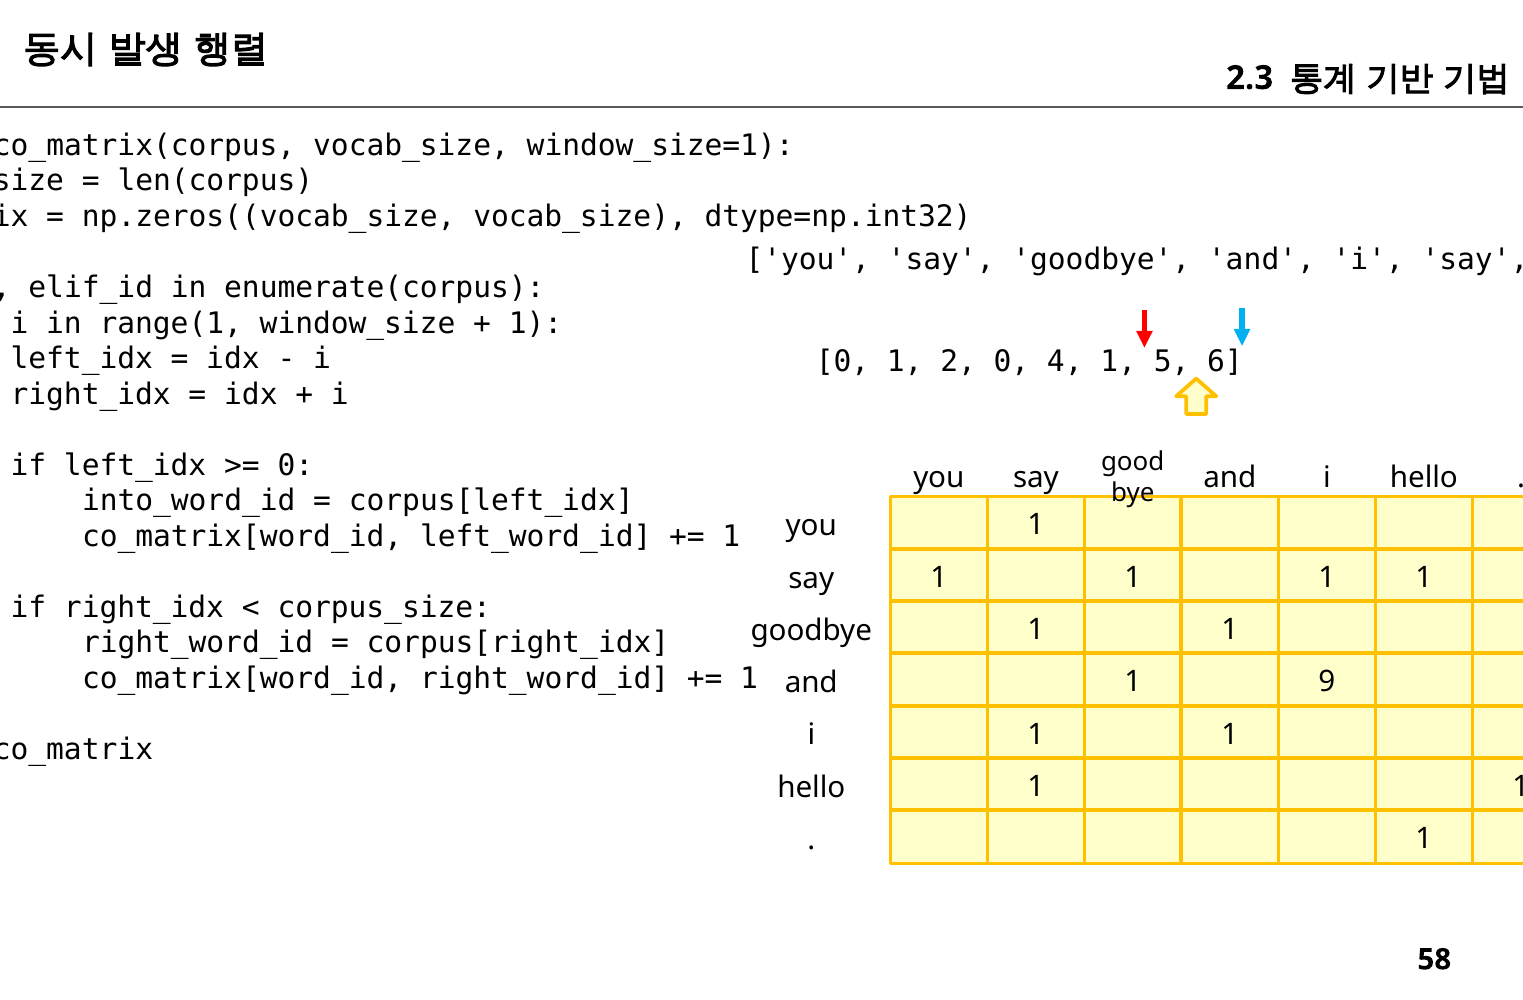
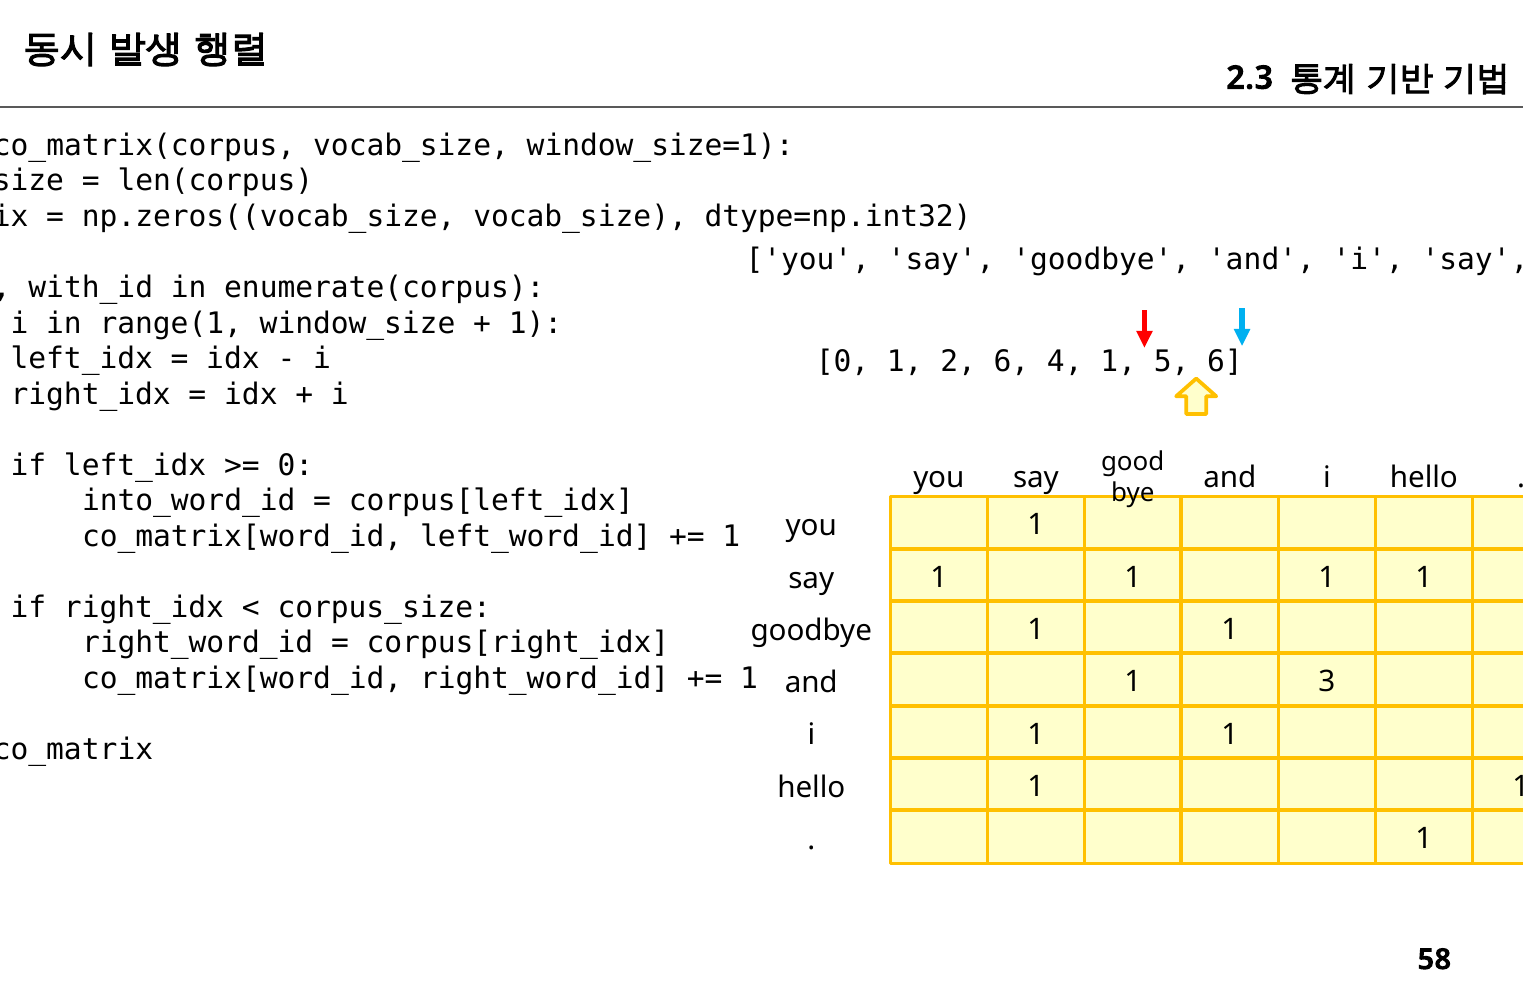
elif_id: elif_id -> with_id (91, 288)
2 0: 0 -> 6 (1011, 362)
9: 9 -> 3 (1327, 682)
